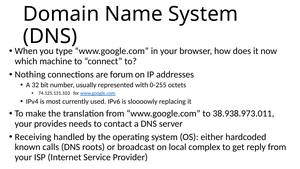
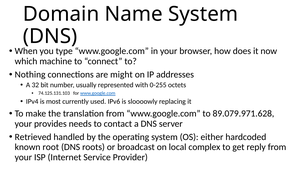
forum: forum -> might (121, 74)
38.938.973.011: 38.938.973.011 -> 89.079.971.628 (243, 113)
Receiving: Receiving -> Retrieved (33, 137)
calls: calls -> root (51, 147)
